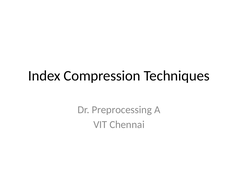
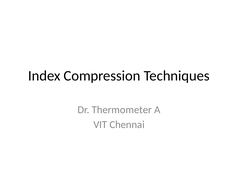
Preprocessing: Preprocessing -> Thermometer (122, 109)
